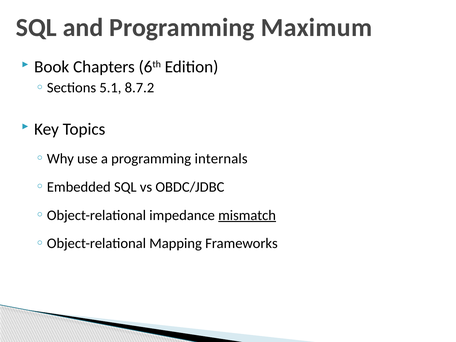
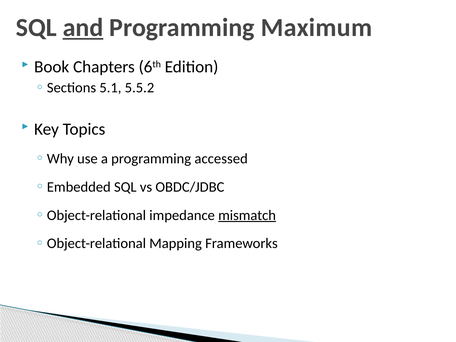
and underline: none -> present (83, 28)
8.7.2: 8.7.2 -> 5.5.2 (139, 88)
internals: internals -> accessed (221, 159)
